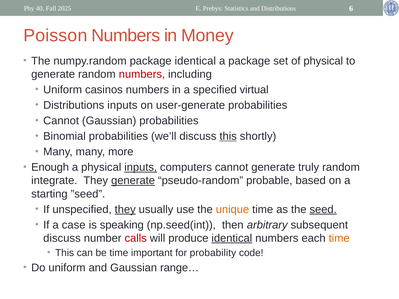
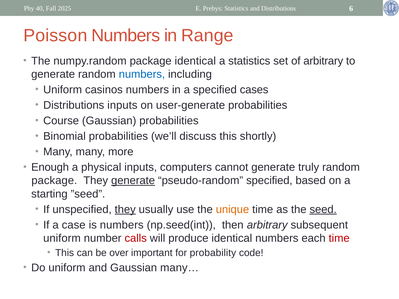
Money: Money -> Range (207, 36)
a package: package -> statistics (249, 61)
of physical: physical -> arbitrary (323, 61)
numbers colour: red -> blue (142, 74)
virtual: virtual -> cases (254, 90)
Cannot: Cannot -> Course (61, 121)
this underline: present -> none (228, 136)
inputs underline: present -> none (141, 167)
integrate: integrate -> package (54, 181)
pseudo-random probable: probable -> specified (269, 181)
is speaking: speaking -> numbers (122, 225)
discuss: discuss -> uniform (62, 238)
identical underline: present -> none (232, 238)
time colour: orange -> red (339, 238)
be time: time -> over (119, 253)
range…: range… -> many… (179, 268)
